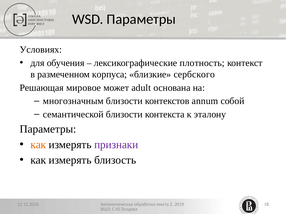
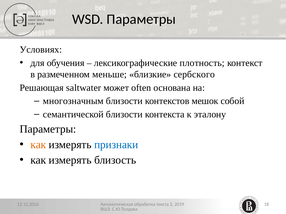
корпуса: корпуса -> меньше (110, 75)
мировое: мировое -> saltwater (84, 88)
adult: adult -> often (141, 88)
annum: annum -> мешок (205, 101)
признаки colour: purple -> blue (116, 145)
